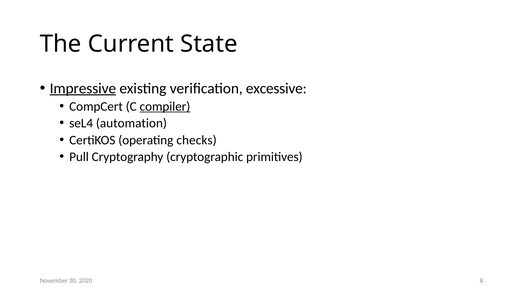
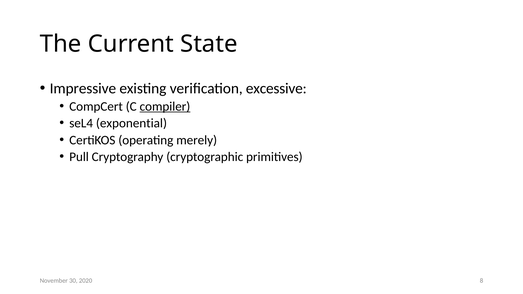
Impressive underline: present -> none (83, 88)
automation: automation -> exponential (131, 123)
checks: checks -> merely (197, 140)
